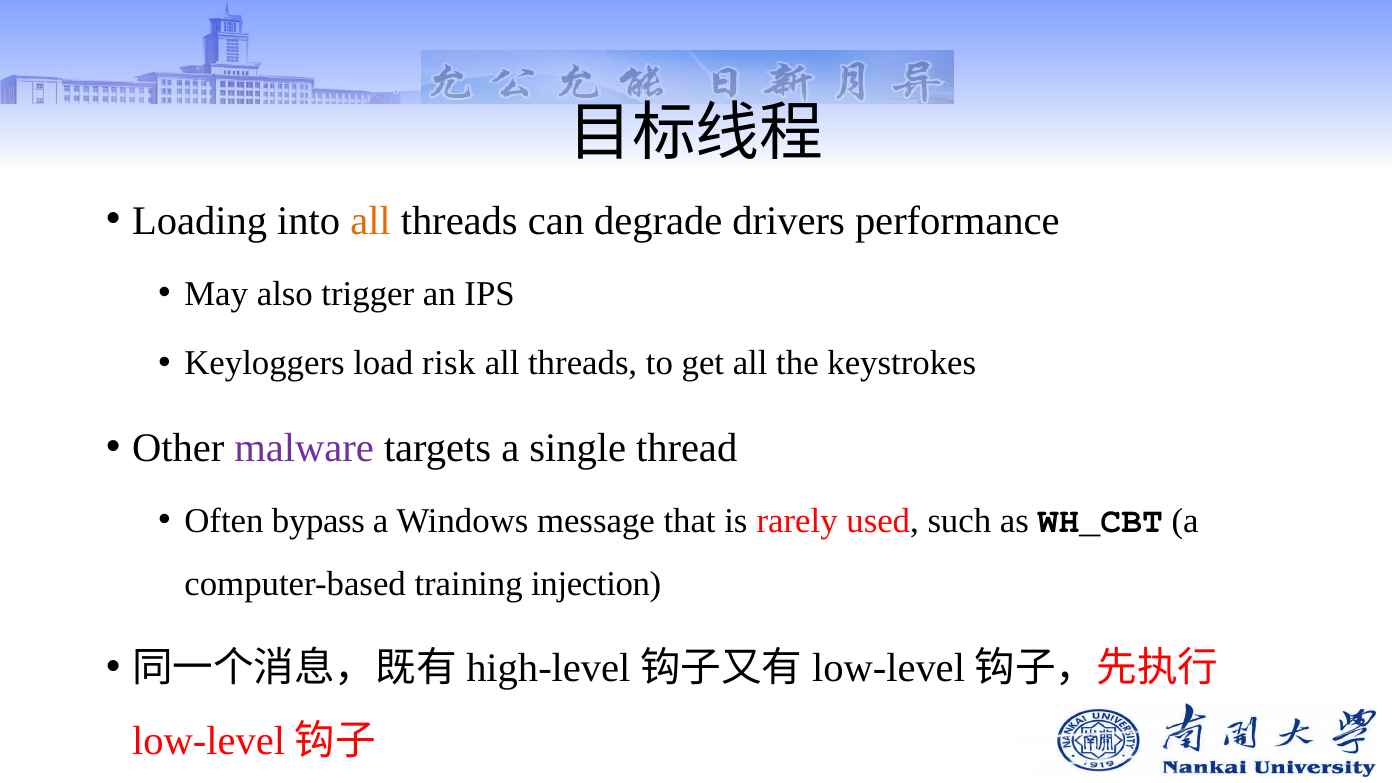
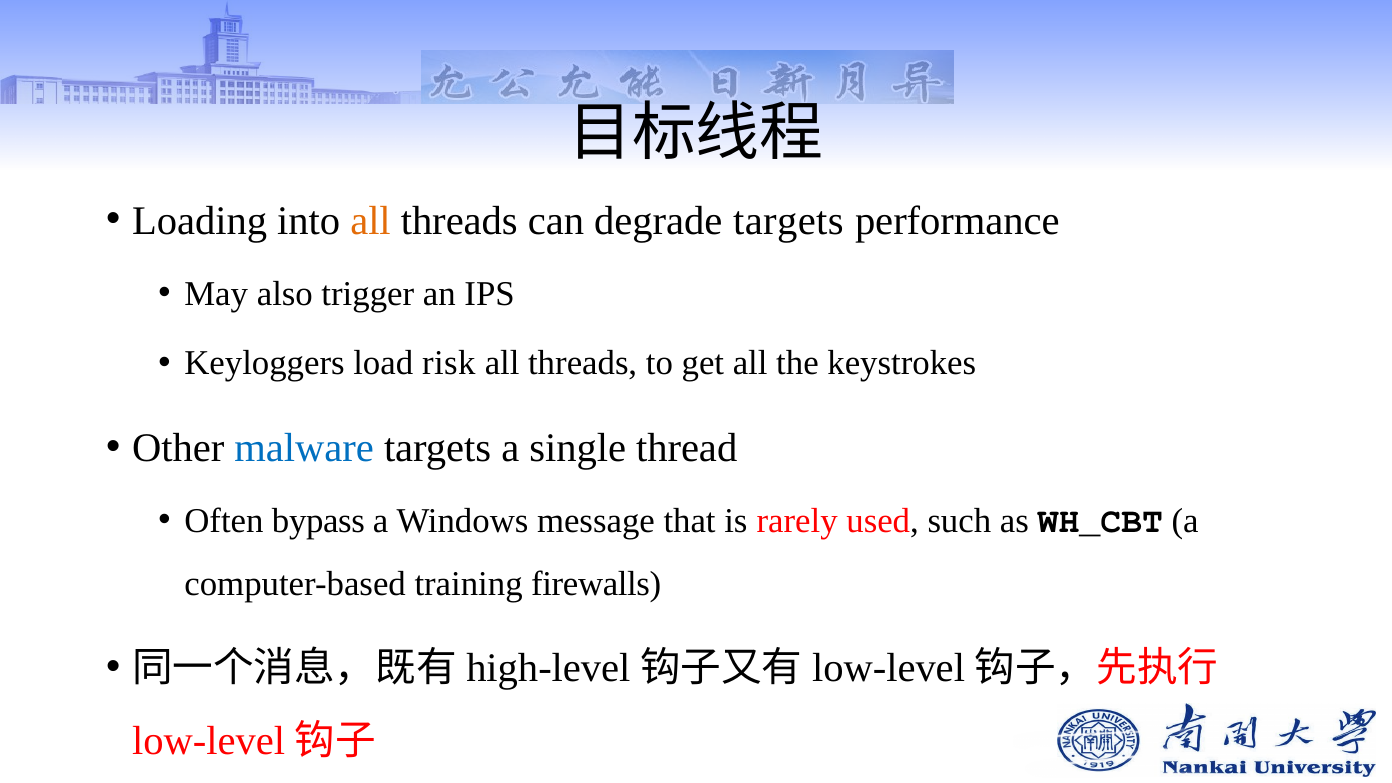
degrade drivers: drivers -> targets (788, 221)
malware colour: purple -> blue (304, 448)
injection: injection -> firewalls (596, 584)
